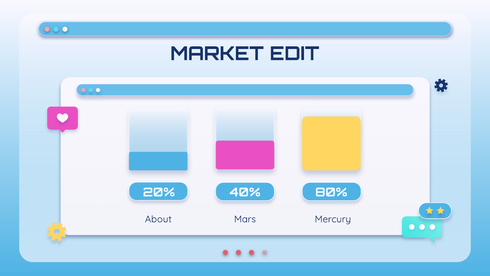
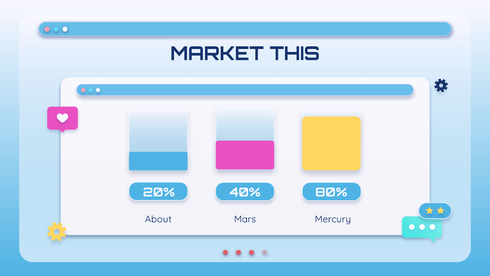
EDIT: EDIT -> THIS (295, 54)
